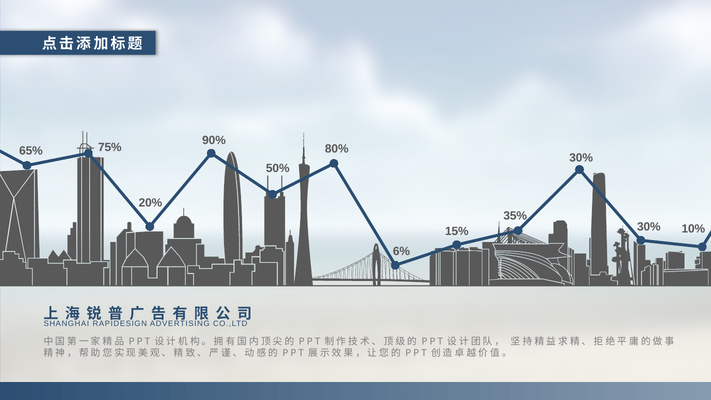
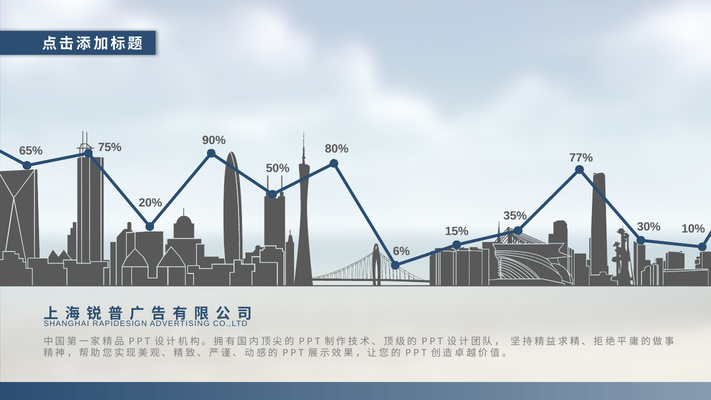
30%: 30% -> 77% (581, 158)
